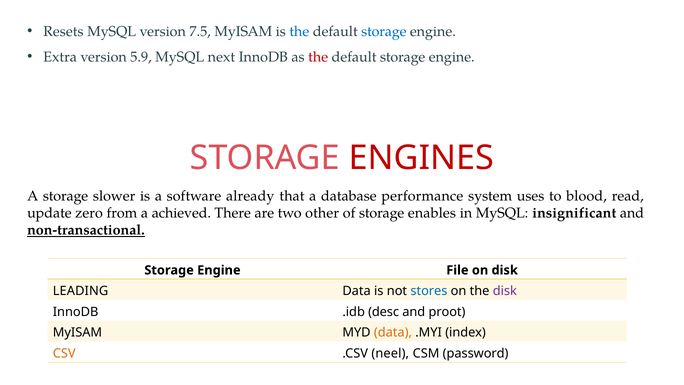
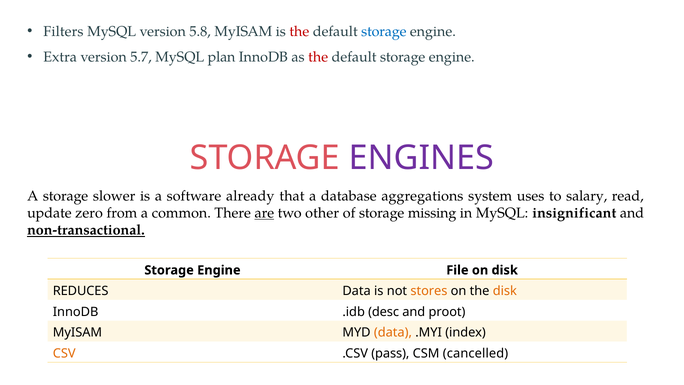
Resets: Resets -> Filters (63, 31)
7.5: 7.5 -> 5.8 (200, 31)
the colour: blue -> red (299, 31)
5.9: 5.9 -> 5.7 (141, 57)
next: next -> plan (222, 57)
ENGINES colour: red -> purple (421, 158)
performance: performance -> aggregations (422, 196)
blood: blood -> salary (587, 196)
achieved: achieved -> common (181, 213)
are underline: none -> present (264, 213)
enables: enables -> missing (432, 213)
LEADING: LEADING -> REDUCES (81, 291)
stores colour: blue -> orange (429, 291)
disk colour: purple -> orange (505, 291)
neel: neel -> pass (390, 353)
password: password -> cancelled (475, 353)
